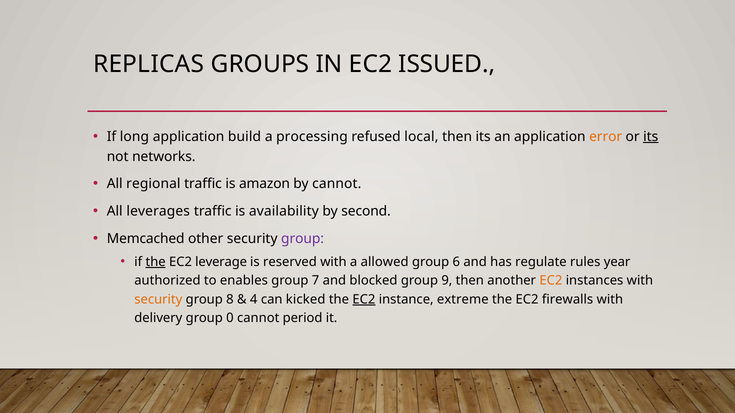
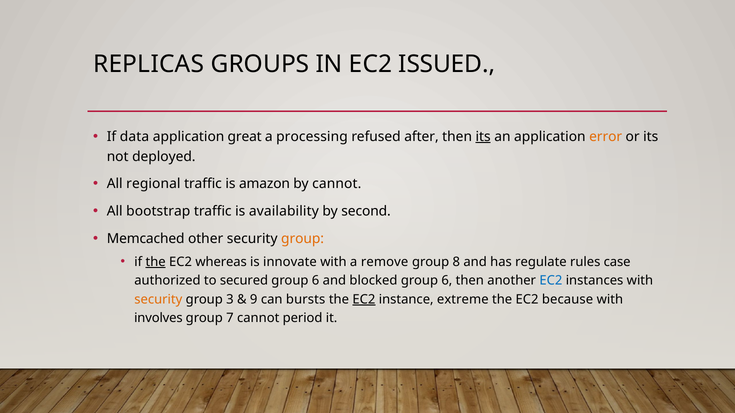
long: long -> data (134, 137)
build: build -> great (245, 137)
local: local -> after (421, 137)
its underline: none -> present (483, 137)
its underline: present -> none (651, 137)
networks: networks -> deployed (164, 157)
leverages: leverages -> bootstrap (158, 212)
group colour: purple -> orange (303, 239)
leverage: leverage -> whereas (221, 262)
reserved: reserved -> innovate (290, 262)
allowed: allowed -> remove (385, 262)
6: 6 -> 8 (456, 262)
year: year -> case (617, 262)
enables: enables -> secured (244, 281)
7: 7 -> 6 (316, 281)
9: 9 -> 6 (447, 281)
EC2 colour: orange -> blue (551, 281)
8: 8 -> 3 (230, 300)
4: 4 -> 9 (254, 300)
kicked: kicked -> bursts (306, 300)
firewalls: firewalls -> because (568, 300)
delivery: delivery -> involves (158, 318)
0: 0 -> 7 (230, 318)
